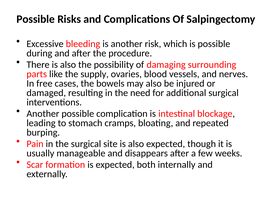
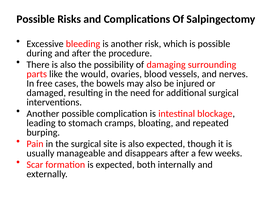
supply: supply -> would (95, 74)
